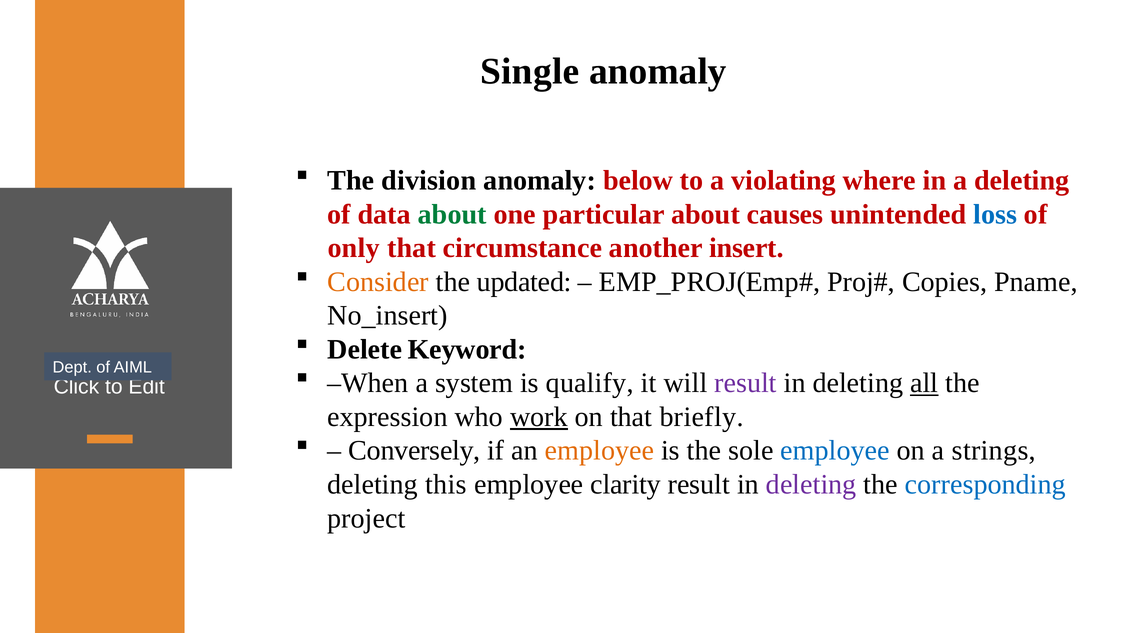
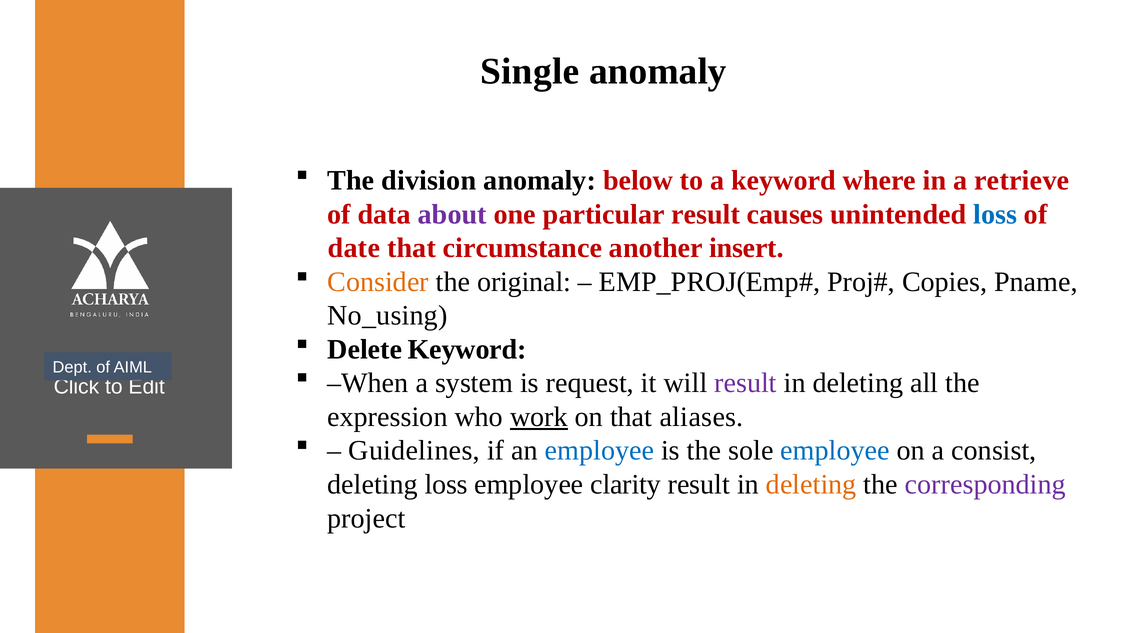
a violating: violating -> keyword (784, 181)
a deleting: deleting -> retrieve (1022, 181)
about colour: green -> purple (452, 214)
particular about: about -> result (706, 214)
only: only -> date (354, 248)
updated: updated -> original (524, 282)
No_insert: No_insert -> No_using (387, 316)
qualify: qualify -> request (590, 383)
all underline: present -> none (924, 383)
briefly: briefly -> aliases (702, 417)
Conversely: Conversely -> Guidelines (414, 451)
employee colour: orange -> blue (599, 451)
strings: strings -> consist (994, 451)
deleting this: this -> loss (446, 484)
deleting colour: purple -> orange (811, 484)
corresponding colour: blue -> purple (985, 484)
